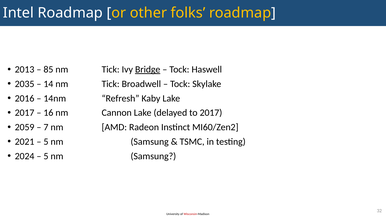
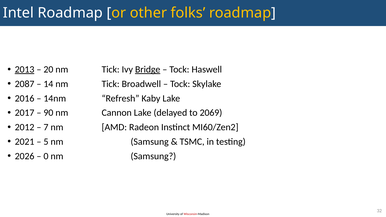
2013 underline: none -> present (25, 70)
85: 85 -> 20 (48, 70)
2035: 2035 -> 2087 (25, 84)
16: 16 -> 90 (48, 113)
to 2017: 2017 -> 2069 (211, 113)
2059: 2059 -> 2012 (25, 127)
2024: 2024 -> 2026 (25, 156)
5: 5 -> 0 (46, 156)
